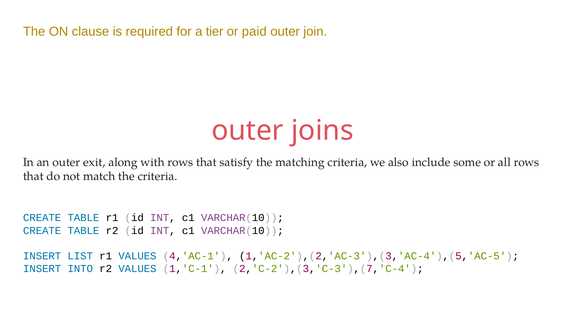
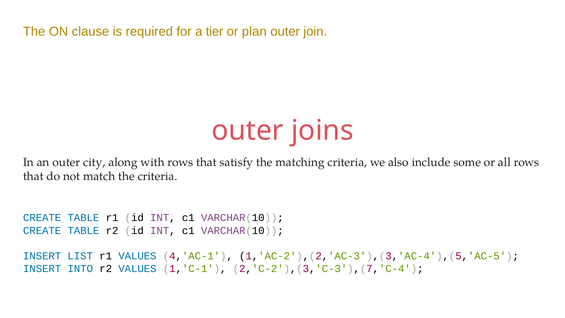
paid: paid -> plan (254, 32)
exit: exit -> city (94, 162)
